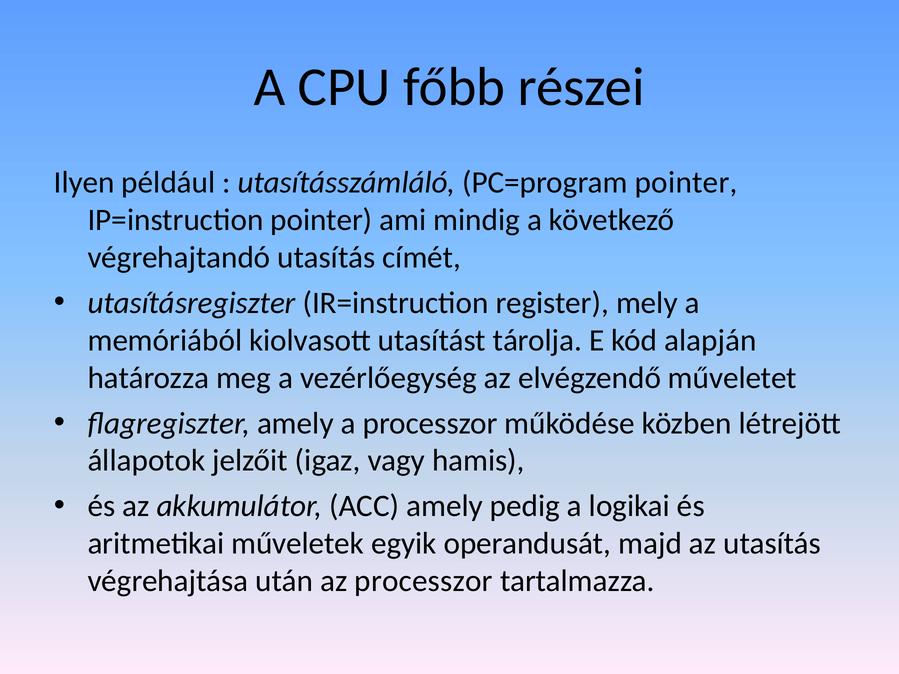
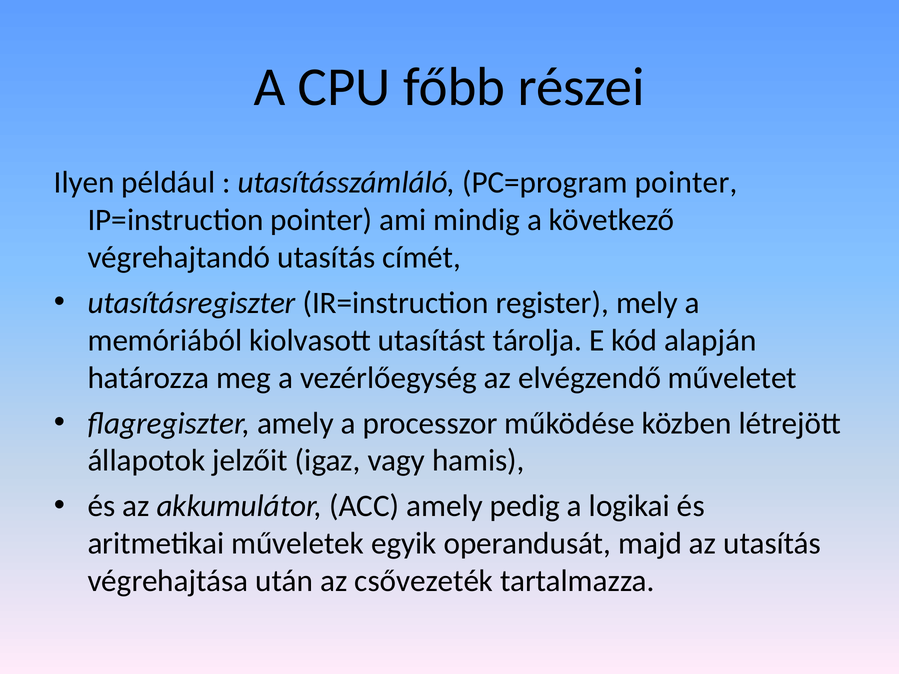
az processzor: processzor -> csővezeték (424, 581)
